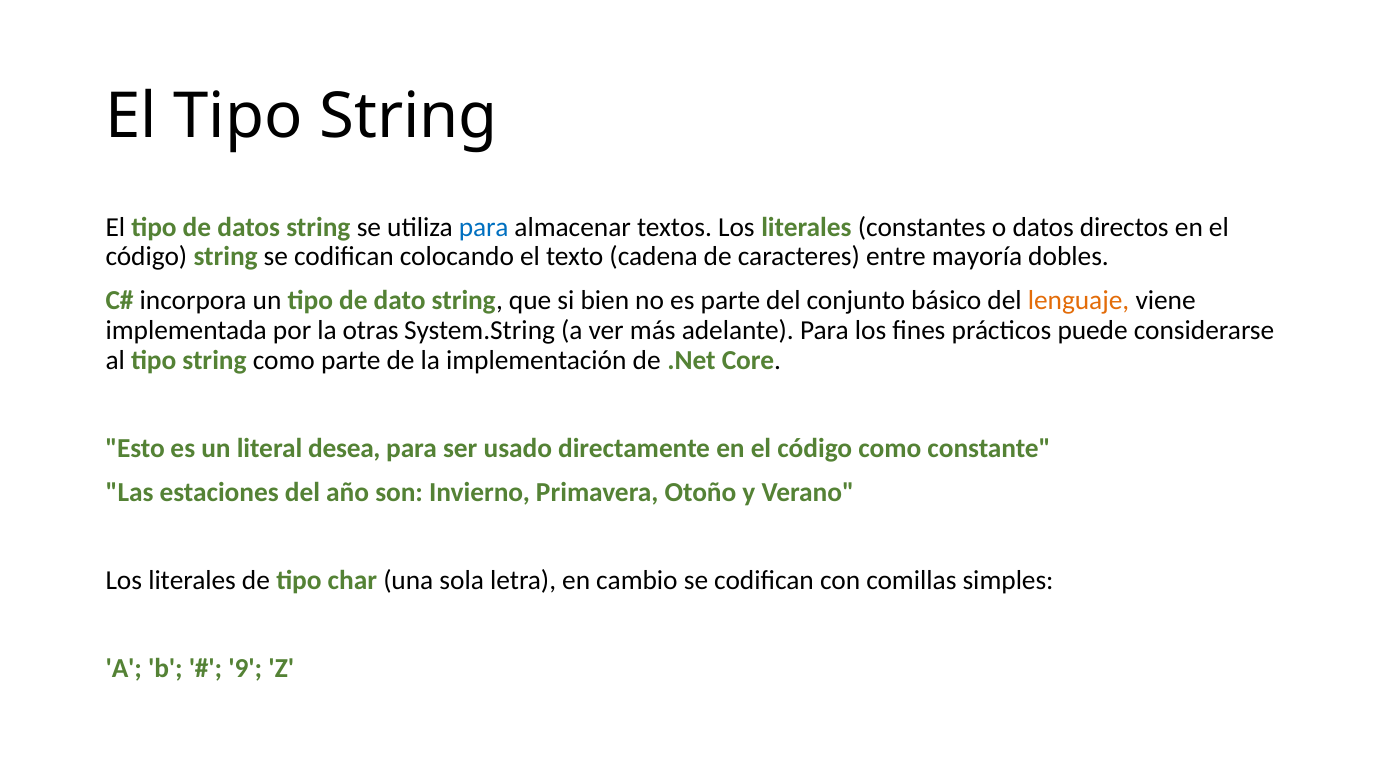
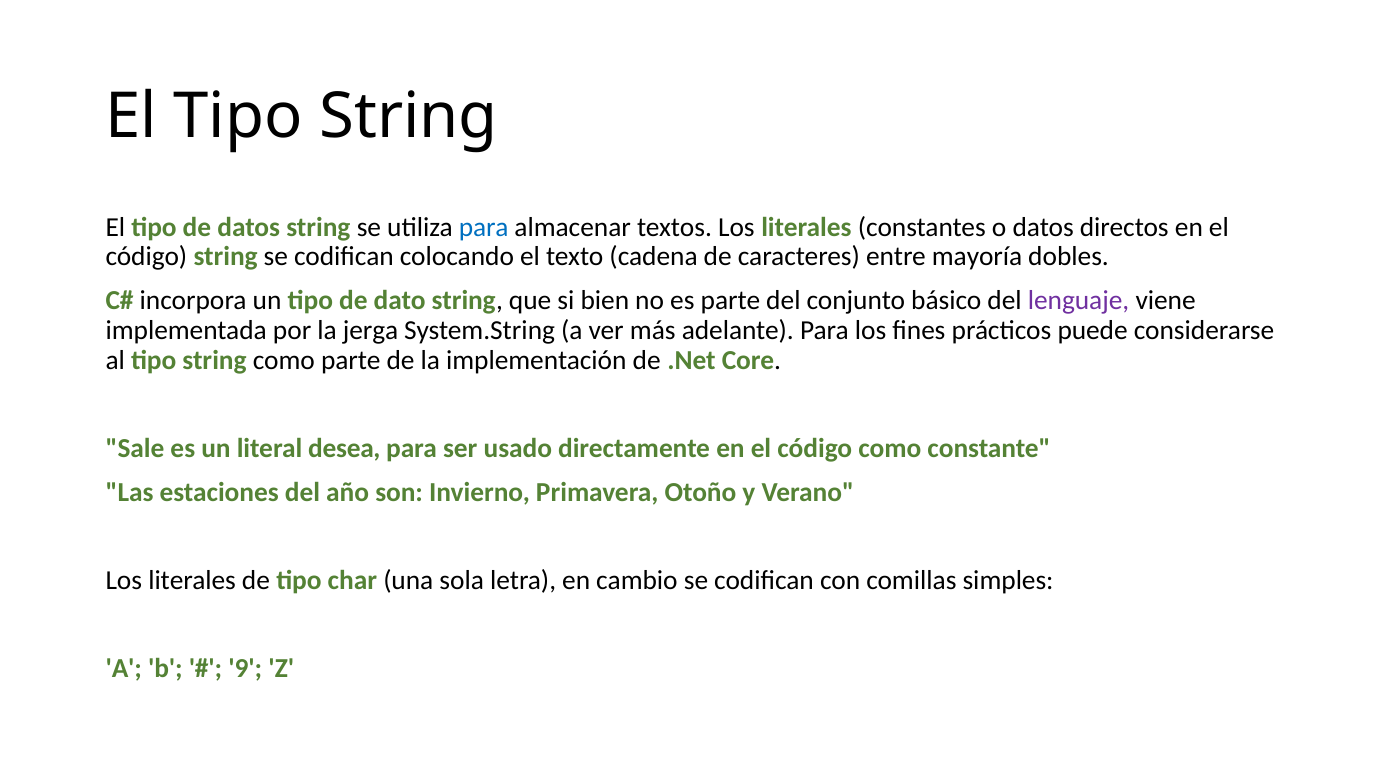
lenguaje colour: orange -> purple (1079, 301)
otras: otras -> jerga (371, 330)
Esto: Esto -> Sale (135, 448)
